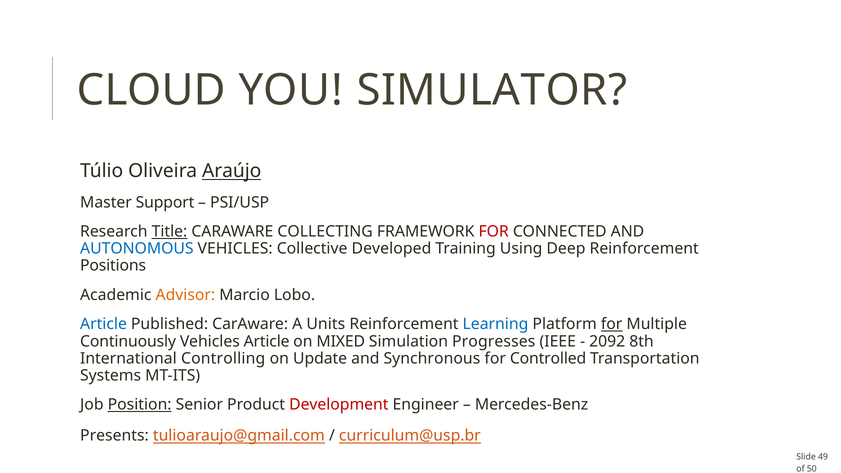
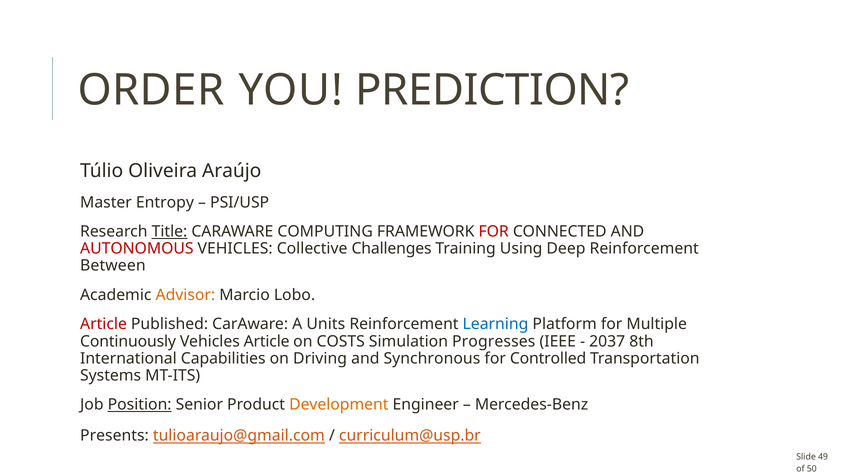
CLOUD: CLOUD -> ORDER (151, 90)
SIMULATOR: SIMULATOR -> PREDICTION (492, 90)
Araújo underline: present -> none (232, 171)
Support: Support -> Entropy (165, 202)
COLLECTING: COLLECTING -> COMPUTING (325, 232)
AUTONOMOUS colour: blue -> red (137, 249)
Developed: Developed -> Challenges (392, 249)
Positions: Positions -> Between (113, 266)
Article colour: blue -> red (104, 324)
for underline: present -> none (612, 324)
MIXED: MIXED -> COSTS (341, 341)
2092: 2092 -> 2037 (607, 341)
Controlling: Controlling -> Capabilities (223, 358)
Update: Update -> Driving (320, 358)
Development colour: red -> orange (339, 405)
